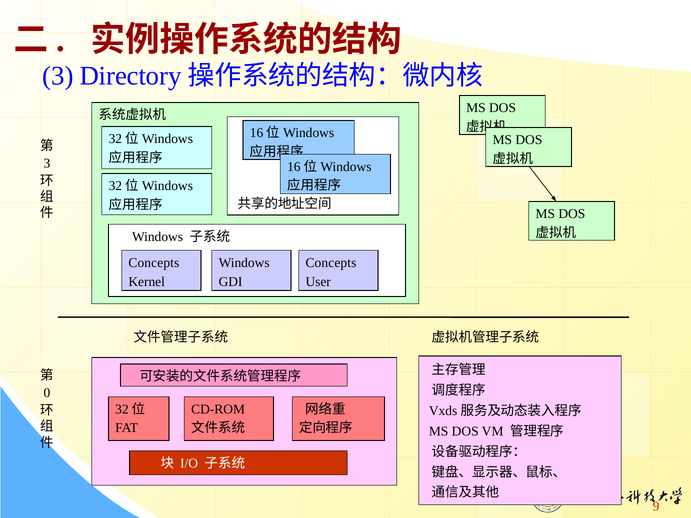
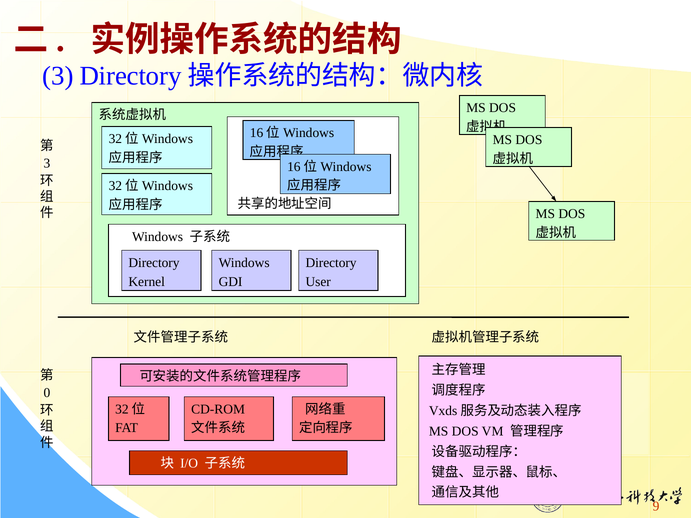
Concepts: Concepts -> Directory (154, 263)
Concepts: Concepts -> Directory (331, 263)
